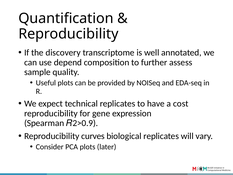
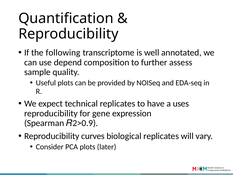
discovery: discovery -> following (63, 53)
cost: cost -> uses (181, 103)
